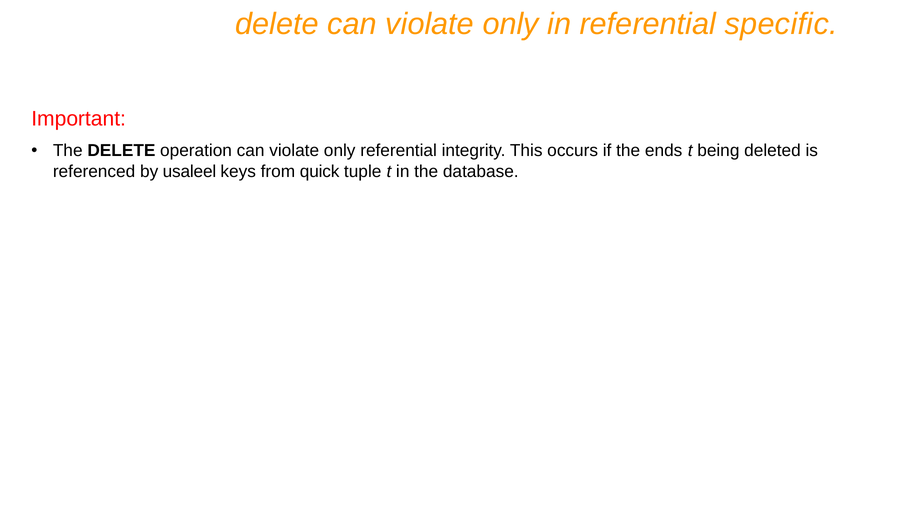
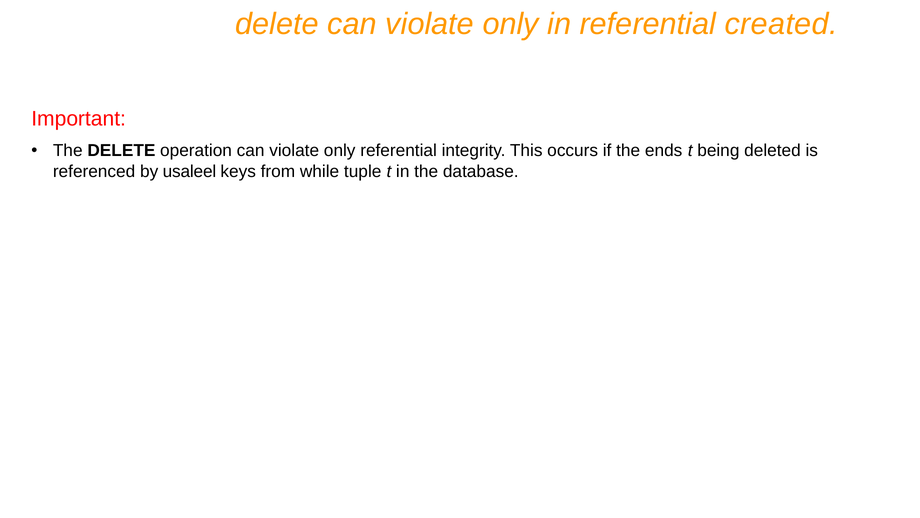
specific: specific -> created (781, 24)
quick: quick -> while (320, 171)
